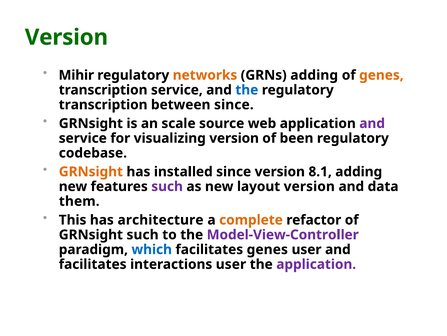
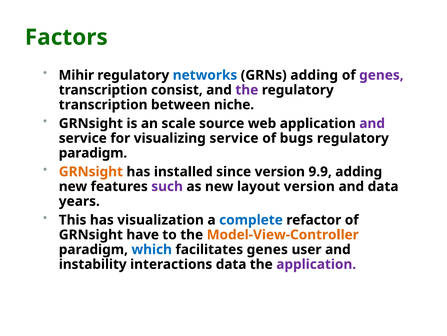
Version: Version -> Factors (66, 37)
networks colour: orange -> blue (205, 75)
genes colour: orange -> purple (381, 75)
transcription service: service -> consist (177, 90)
the colour: blue -> purple (247, 90)
between since: since -> niche (234, 105)
visualizing version: version -> service (234, 138)
been: been -> bugs (296, 138)
codebase: codebase -> paradigm (93, 153)
8.1: 8.1 -> 9.9 (320, 171)
them: them -> years (79, 201)
architecture: architecture -> visualization (161, 220)
complete colour: orange -> blue (251, 220)
GRNsight such: such -> have (143, 234)
Model-View-Controller colour: purple -> orange (283, 234)
facilitates: facilitates -> instability (93, 264)
interactions user: user -> data (231, 264)
